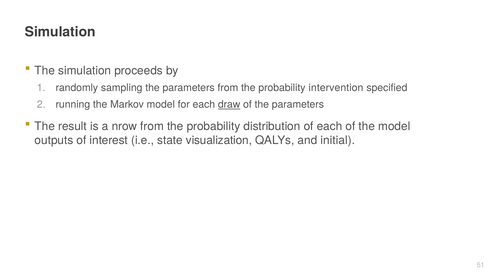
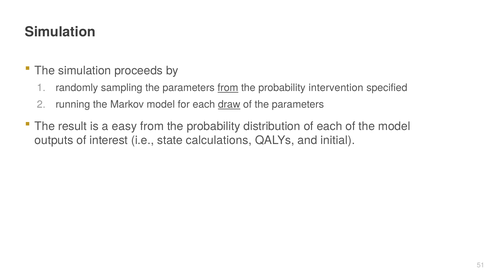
from underline: none -> present (228, 88)
nrow: nrow -> easy (124, 126)
visualization: visualization -> calculations (219, 140)
